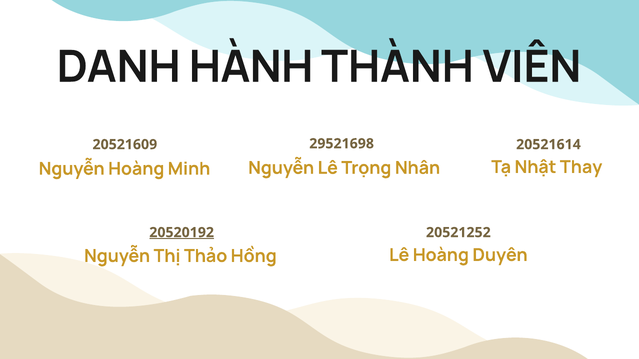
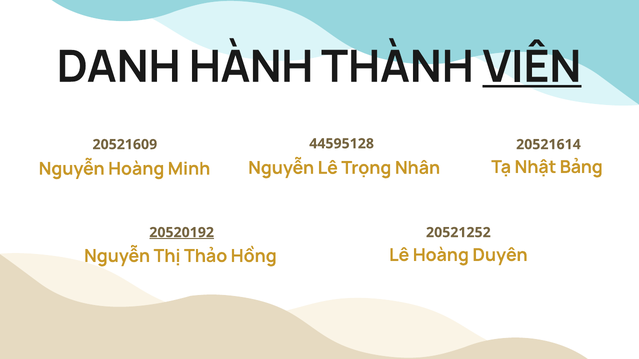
VIÊN underline: none -> present (532, 67)
29521698: 29521698 -> 44595128 (342, 144)
Thay: Thay -> Bảng (581, 167)
